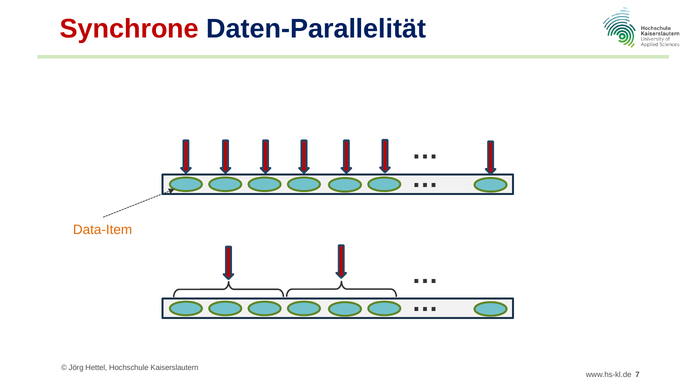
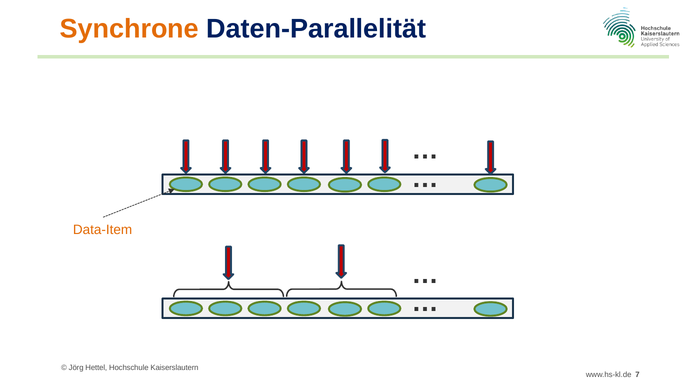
Synchrone colour: red -> orange (129, 29)
